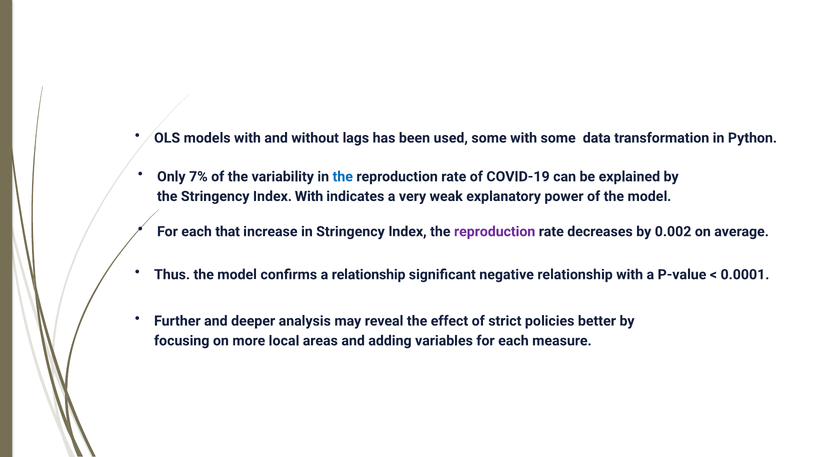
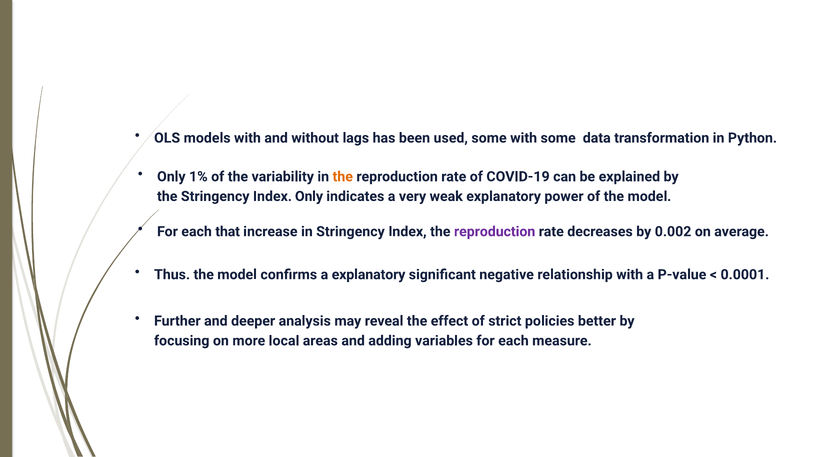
7%: 7% -> 1% (198, 177)
the colour: blue -> orange (343, 177)
Index With: With -> Only (309, 196)
a relationship: relationship -> explanatory (369, 275)
